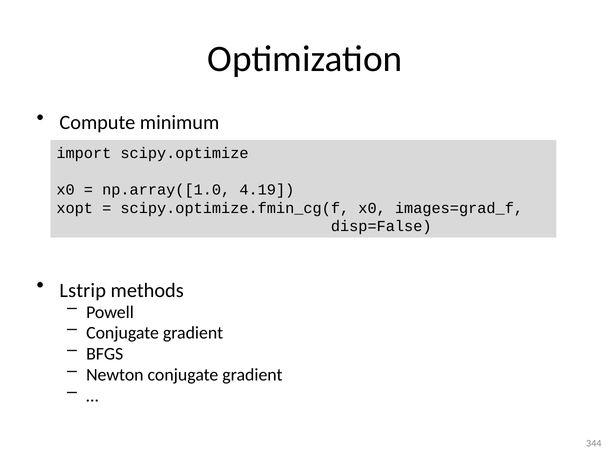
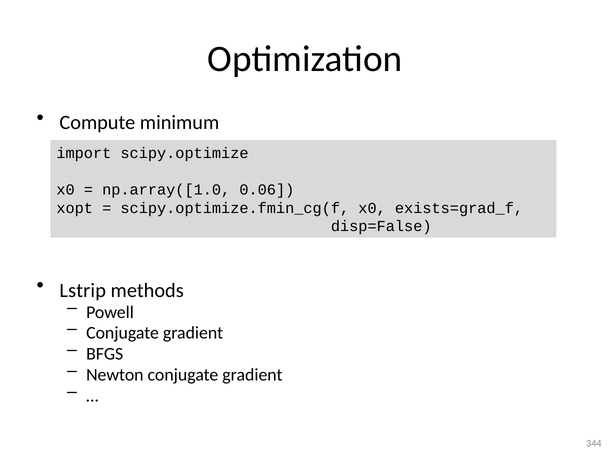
4.19: 4.19 -> 0.06 (267, 190)
images=grad_f: images=grad_f -> exists=grad_f (459, 208)
